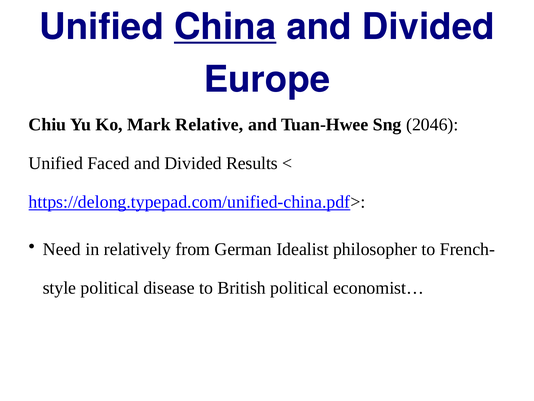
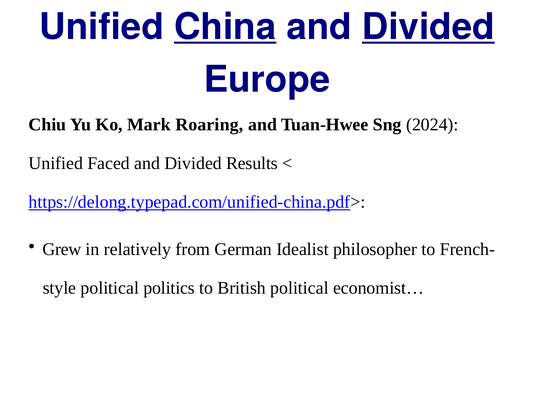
Divided underline: none -> present (428, 27)
Relative: Relative -> Roaring (209, 125)
2046: 2046 -> 2024 (432, 125)
Need: Need -> Grew (62, 249)
disease: disease -> politics (169, 288)
